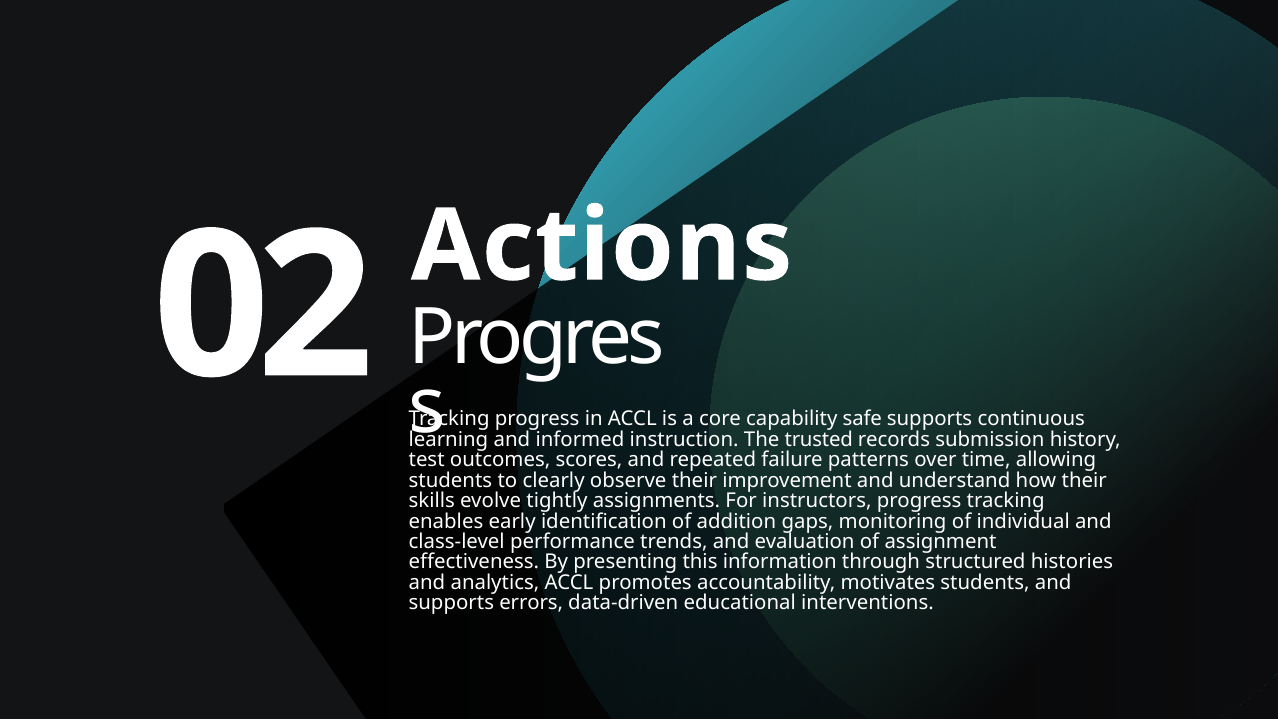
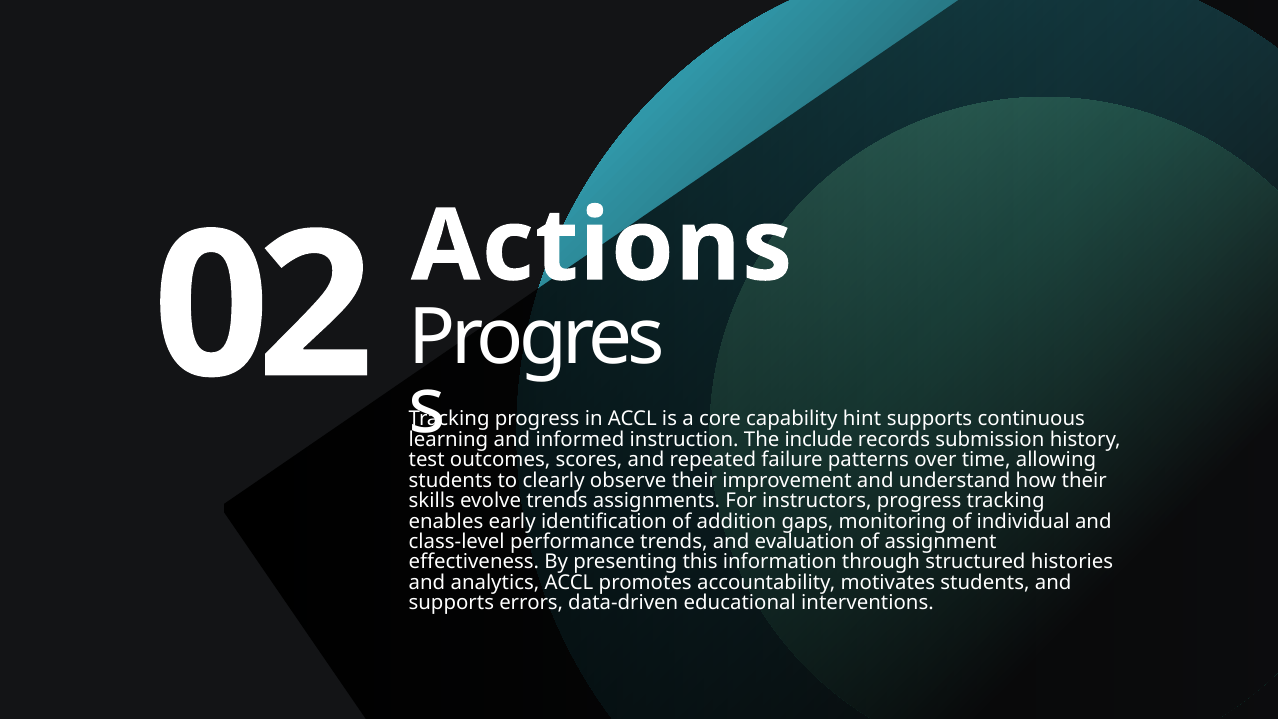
safe: safe -> hint (862, 419)
trusted: trusted -> include (819, 440)
evolve tightly: tightly -> trends (557, 501)
